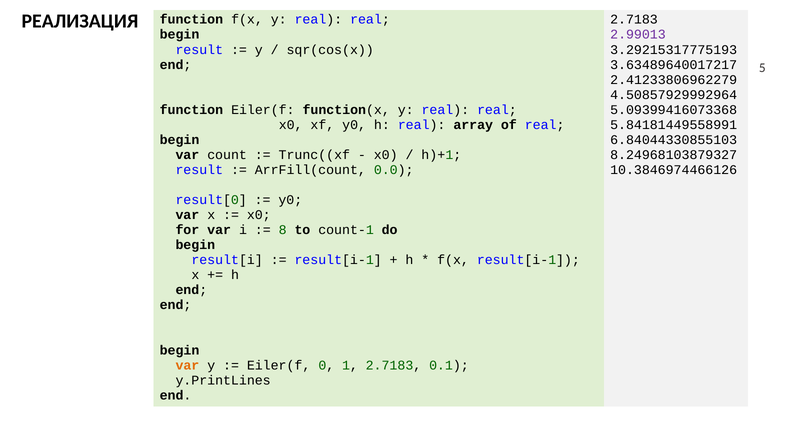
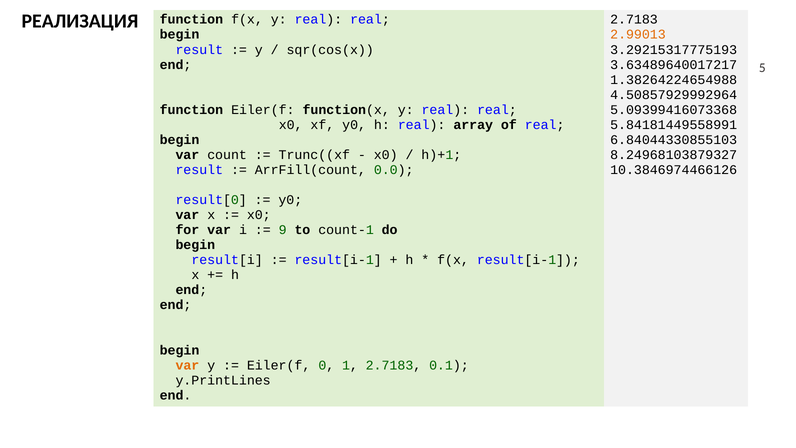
2.99013 colour: purple -> orange (638, 35)
2.41233806962279: 2.41233806962279 -> 1.38264224654988 (674, 80)
8: 8 -> 9 (283, 230)
